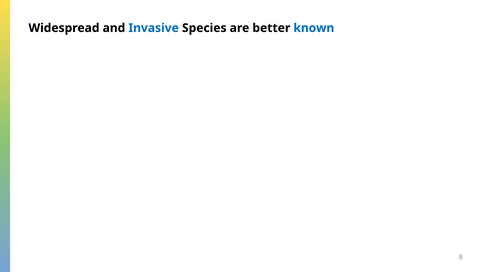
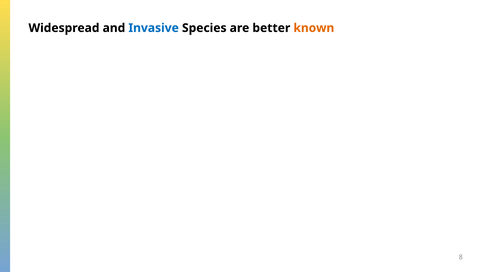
known colour: blue -> orange (314, 28)
